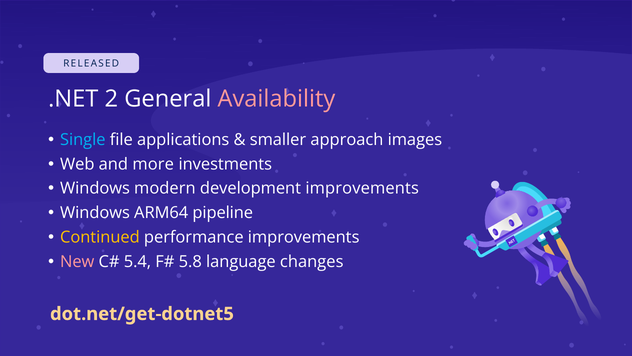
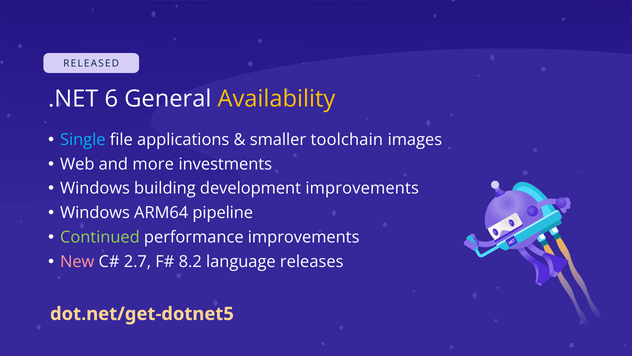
2: 2 -> 6 (111, 99)
Availability colour: pink -> yellow (276, 99)
approach: approach -> toolchain (347, 140)
modern: modern -> building (165, 188)
Continued colour: yellow -> light green (100, 237)
5.4: 5.4 -> 2.7 (137, 261)
5.8: 5.8 -> 8.2 (190, 261)
changes: changes -> releases (312, 261)
